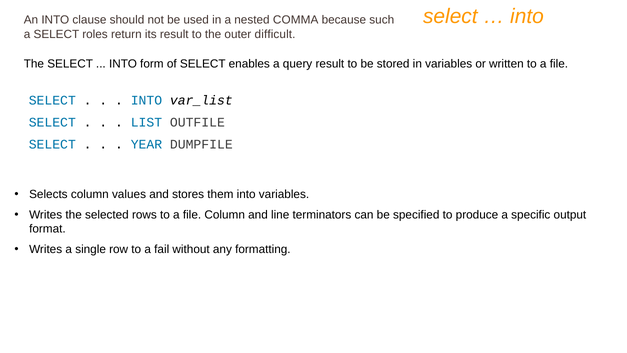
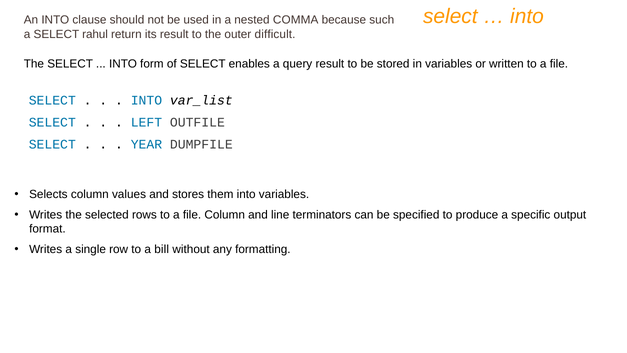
roles: roles -> rahul (95, 34)
LIST: LIST -> LEFT (146, 122)
fail: fail -> bill (162, 249)
